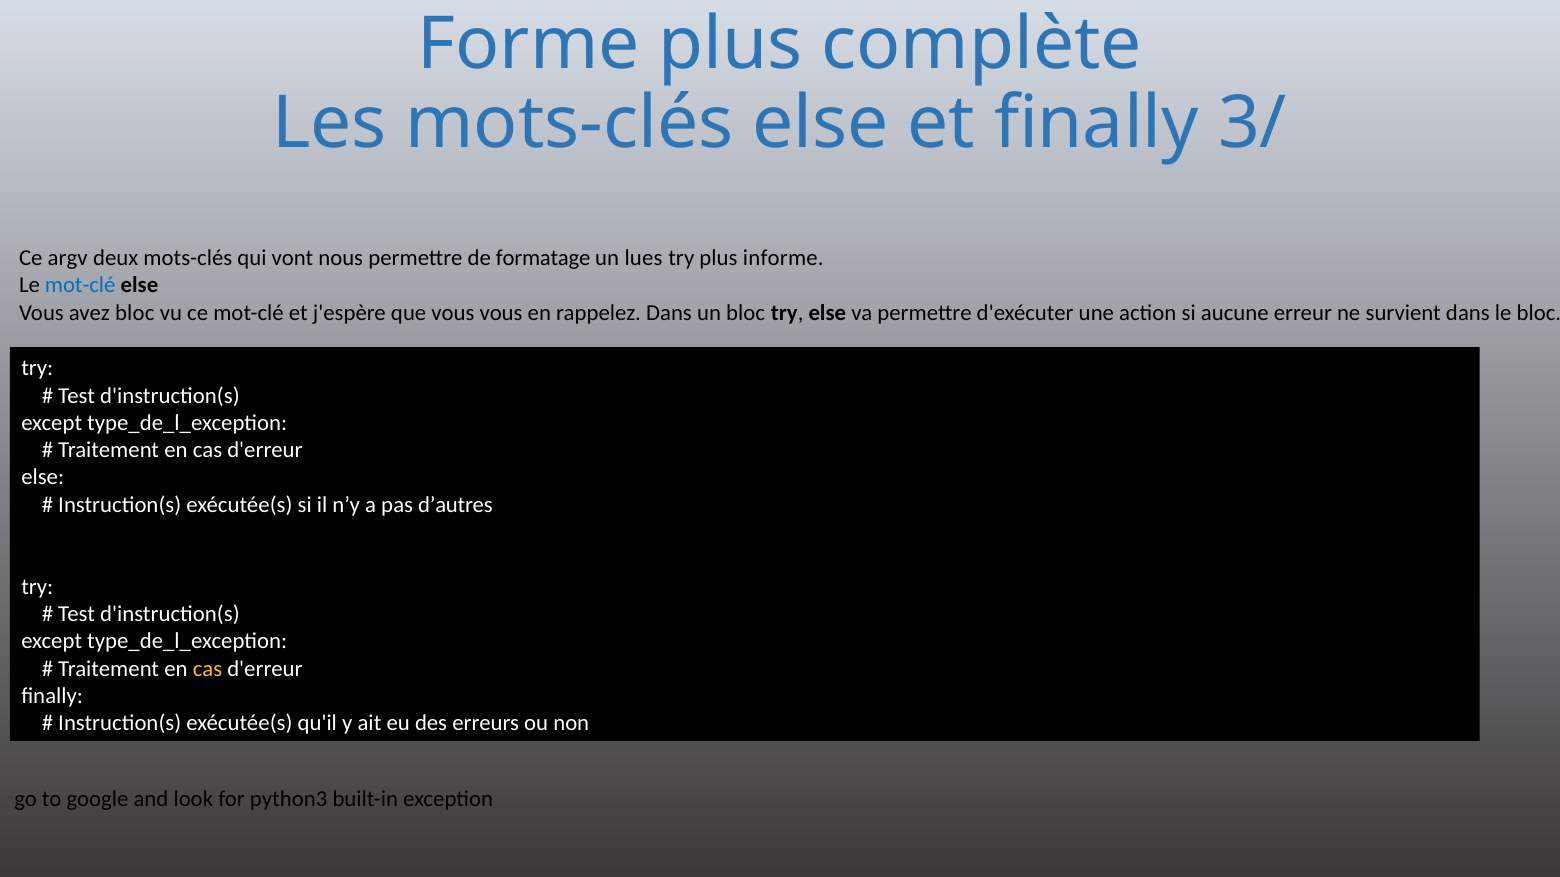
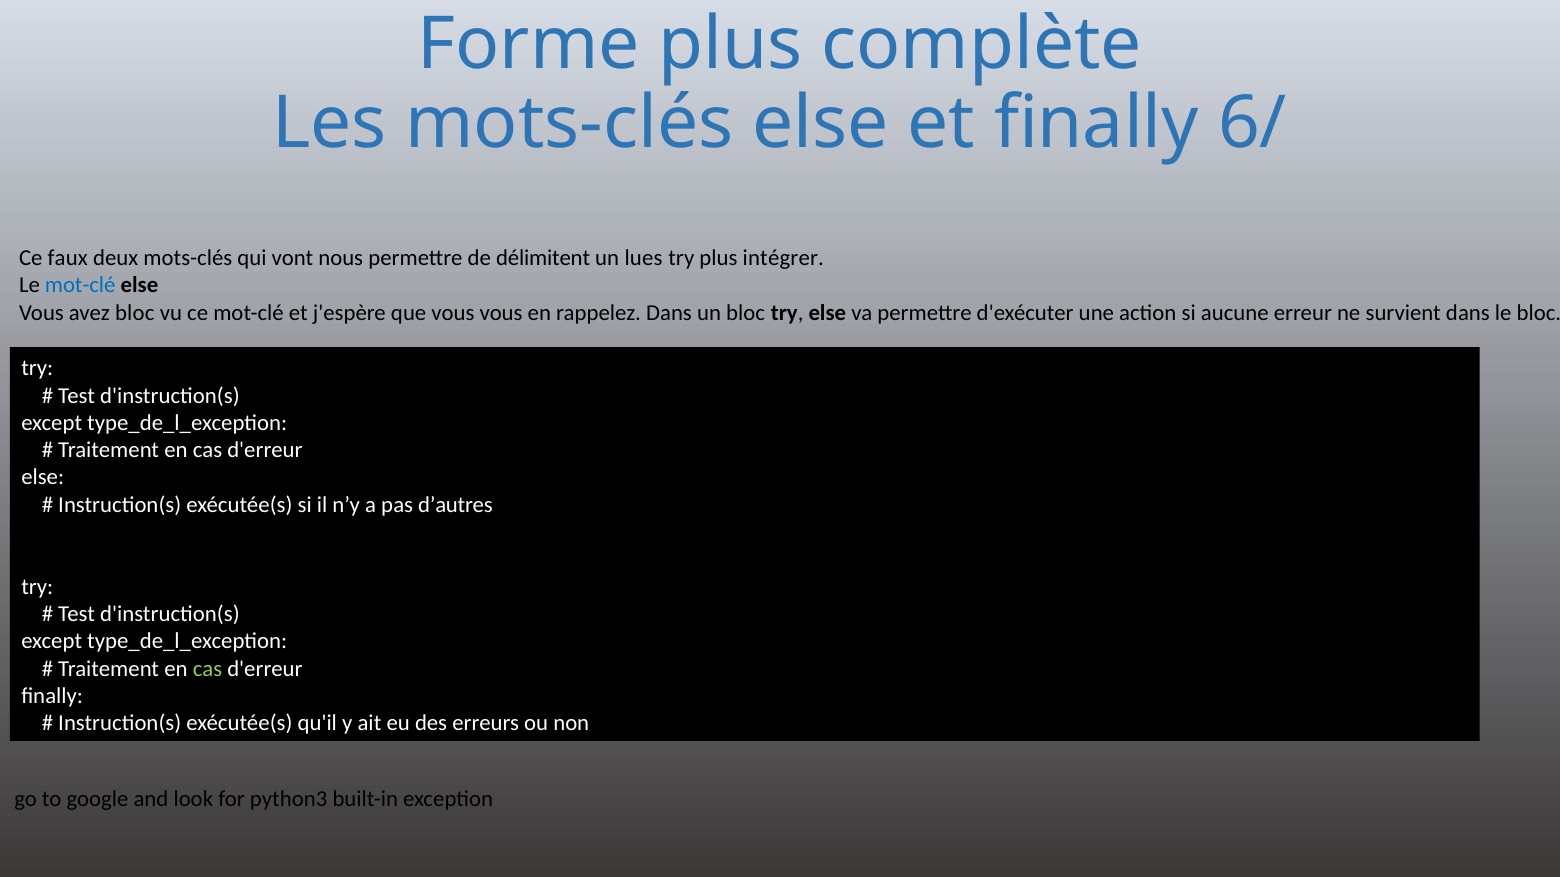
3/: 3/ -> 6/ (1253, 124)
argv: argv -> faux (68, 258)
formatage: formatage -> délimitent (543, 258)
informe: informe -> intégrer (783, 258)
cas colour: yellow -> light green (208, 669)
